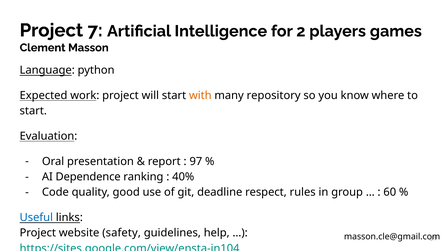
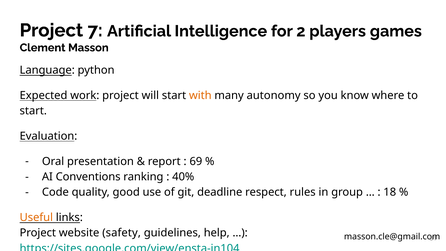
repository: repository -> autonomy (274, 95)
97: 97 -> 69 (196, 161)
Dependence: Dependence -> Conventions (88, 177)
60: 60 -> 18 (390, 192)
Useful colour: blue -> orange (36, 217)
